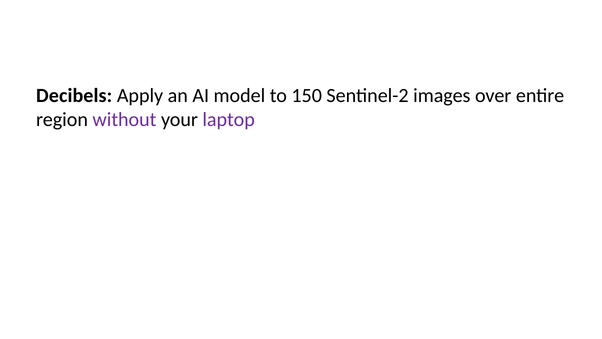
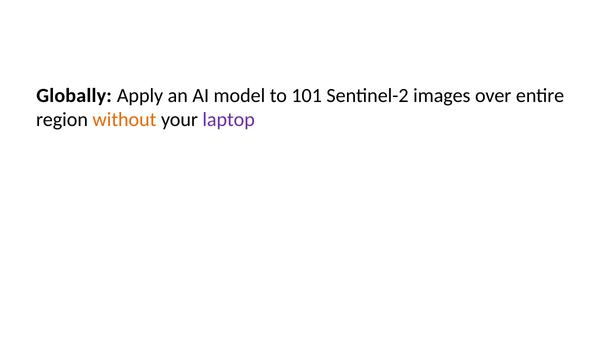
Decibels: Decibels -> Globally (74, 95)
150: 150 -> 101 (307, 95)
without colour: purple -> orange (124, 120)
